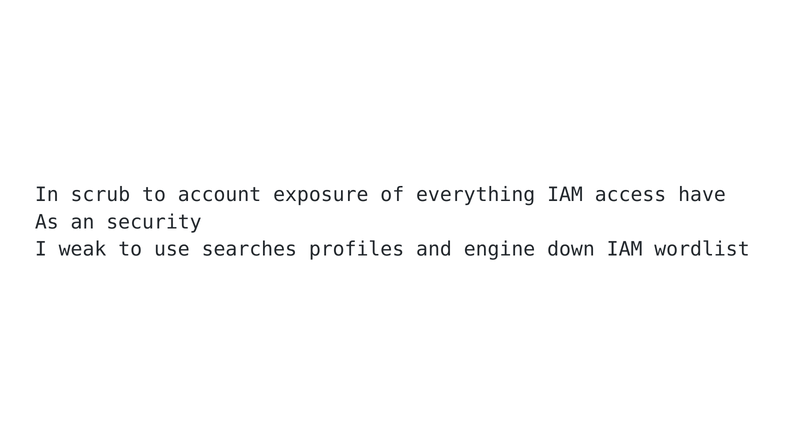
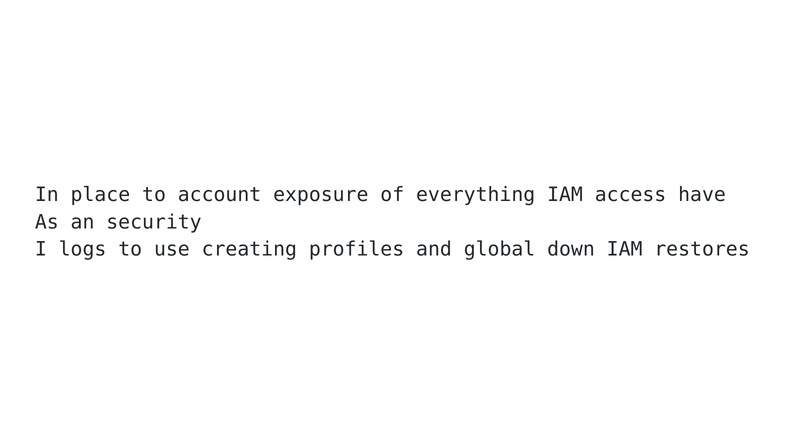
scrub: scrub -> place (100, 195)
weak: weak -> logs (83, 250)
searches: searches -> creating (249, 250)
engine: engine -> global (500, 250)
wordlist: wordlist -> restores (702, 250)
